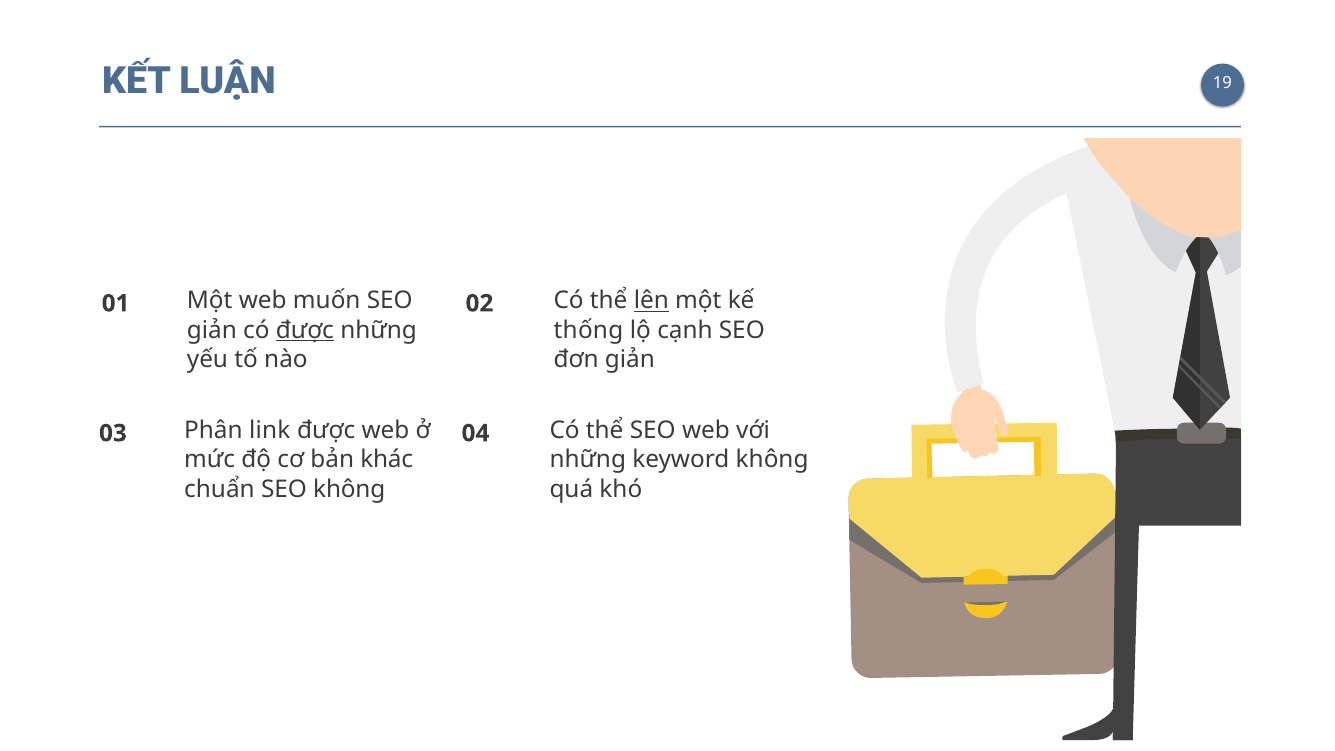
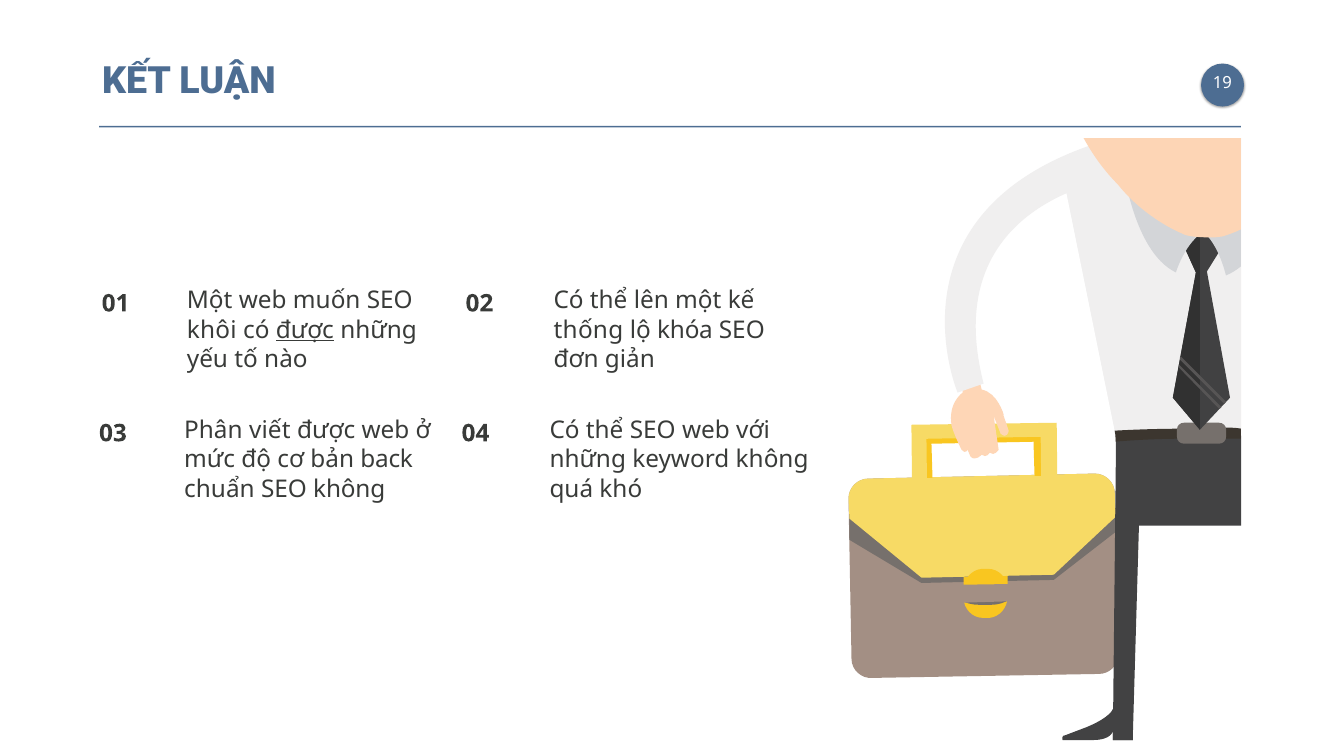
lên underline: present -> none (651, 301)
giản: giản -> khôi (212, 330)
cạnh: cạnh -> khóa (685, 330)
link: link -> viết (270, 431)
khác: khác -> back (387, 460)
